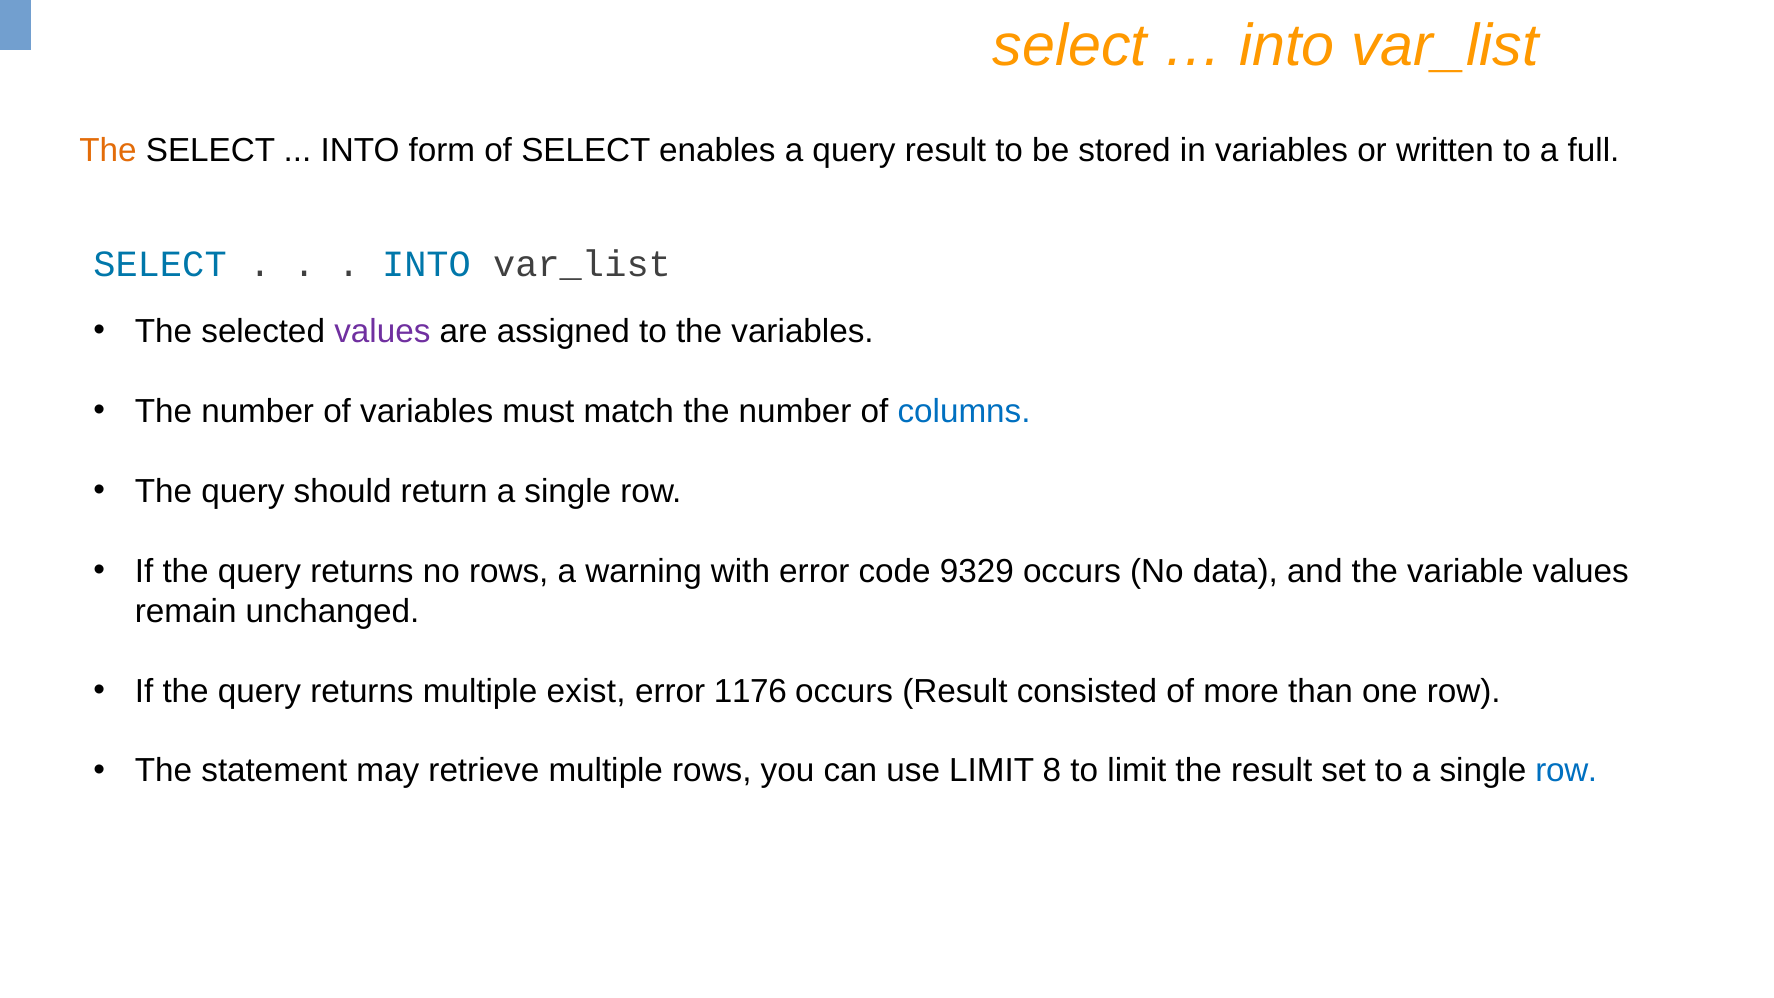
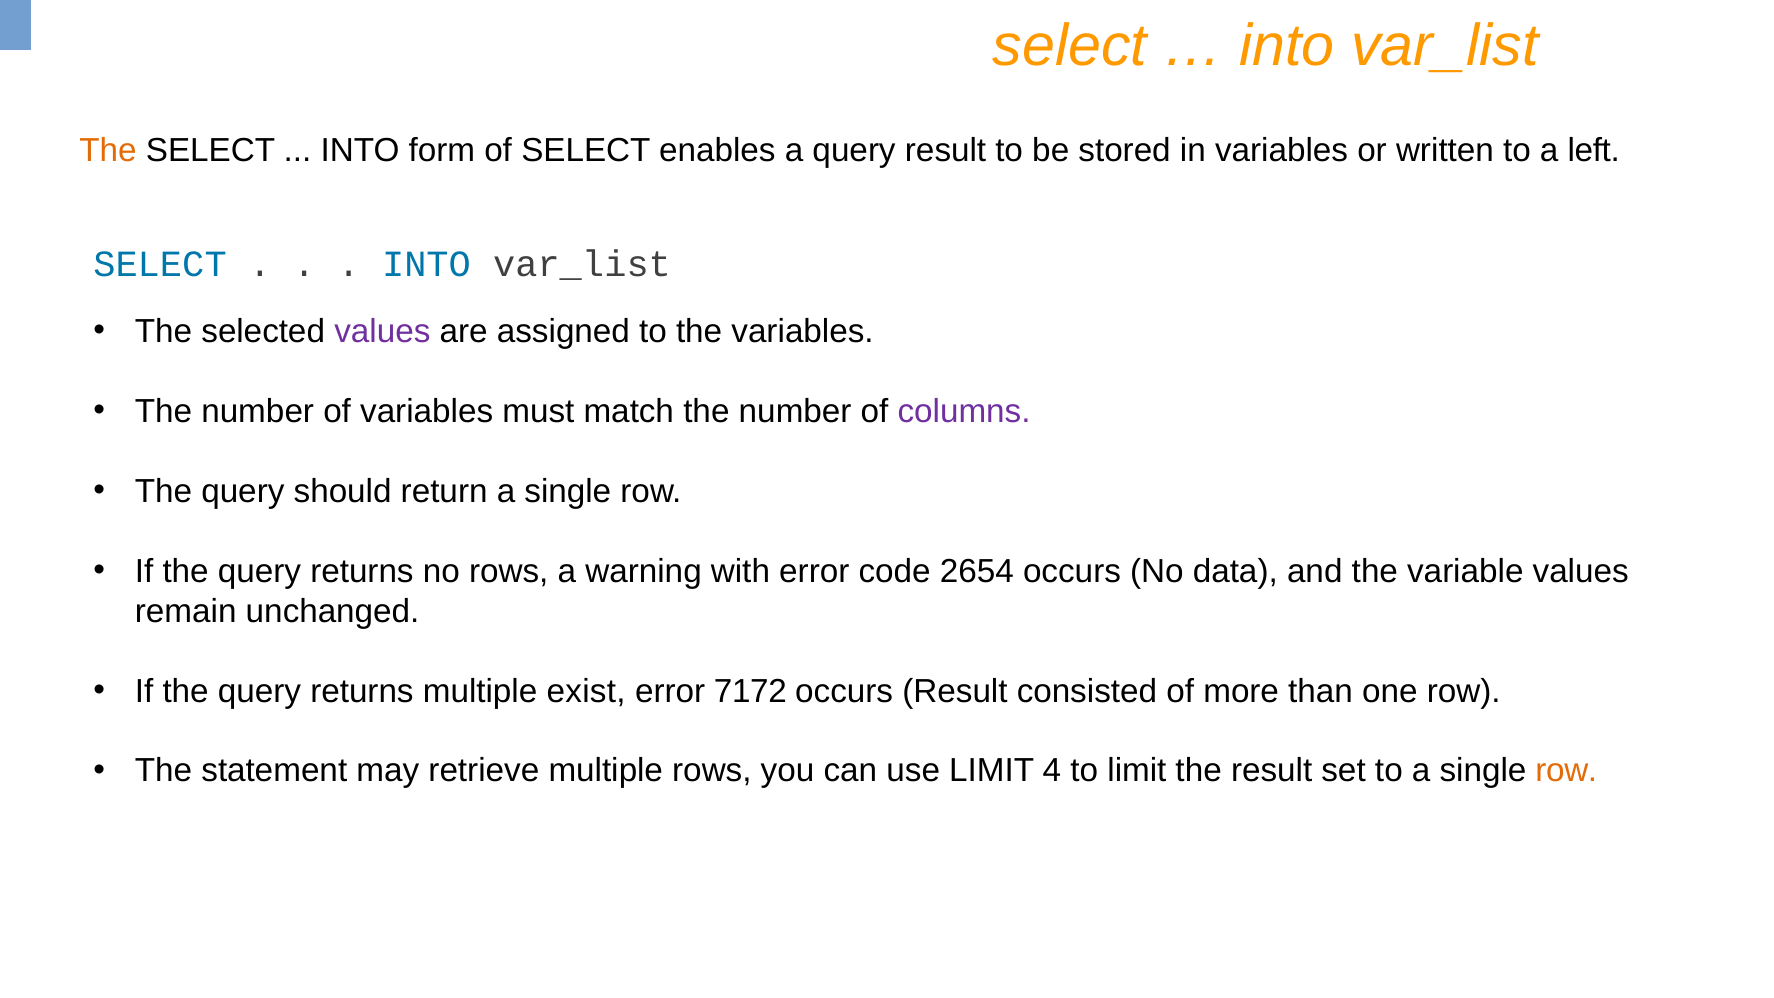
full: full -> left (1594, 151)
columns colour: blue -> purple (964, 412)
9329: 9329 -> 2654 (977, 571)
1176: 1176 -> 7172 (750, 691)
8: 8 -> 4 (1052, 771)
row colour: blue -> orange (1566, 771)
